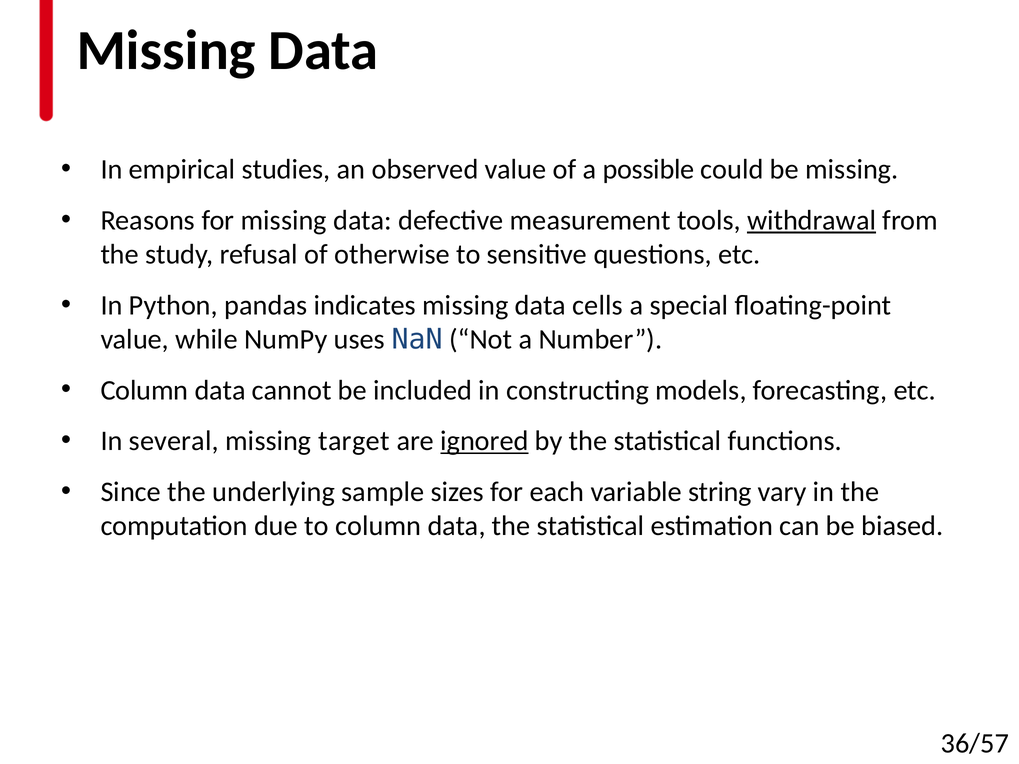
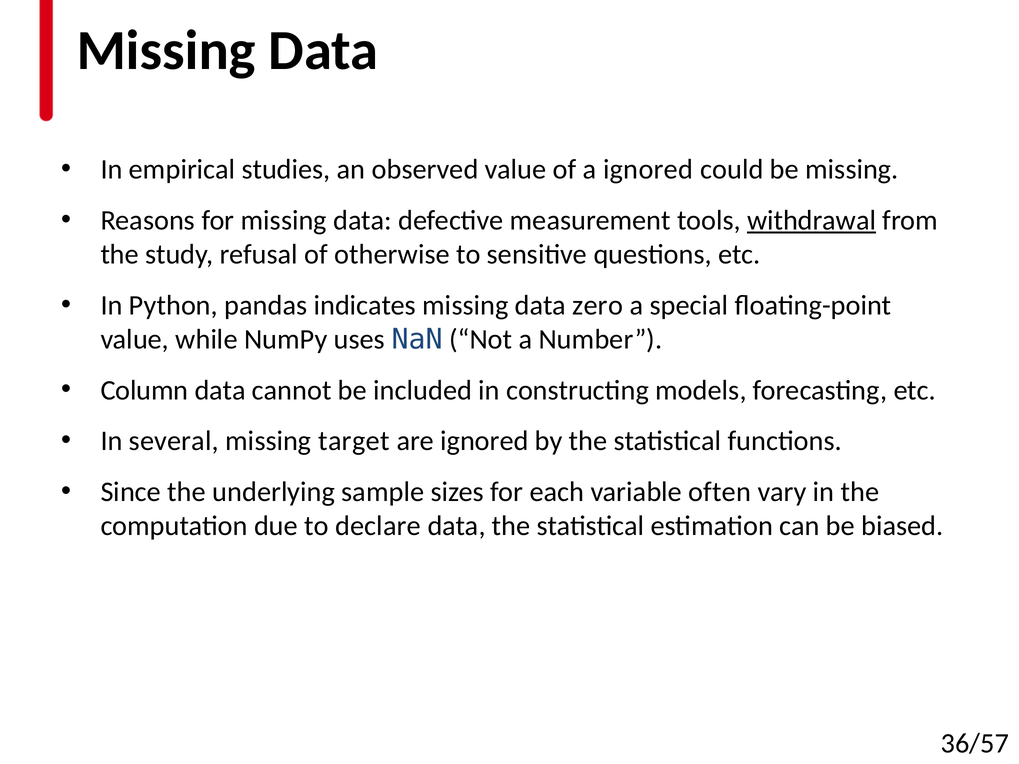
a possible: possible -> ignored (648, 170)
cells: cells -> zero (598, 305)
ignored underline: present -> none (484, 441)
string: string -> often (720, 492)
to column: column -> declare (378, 526)
